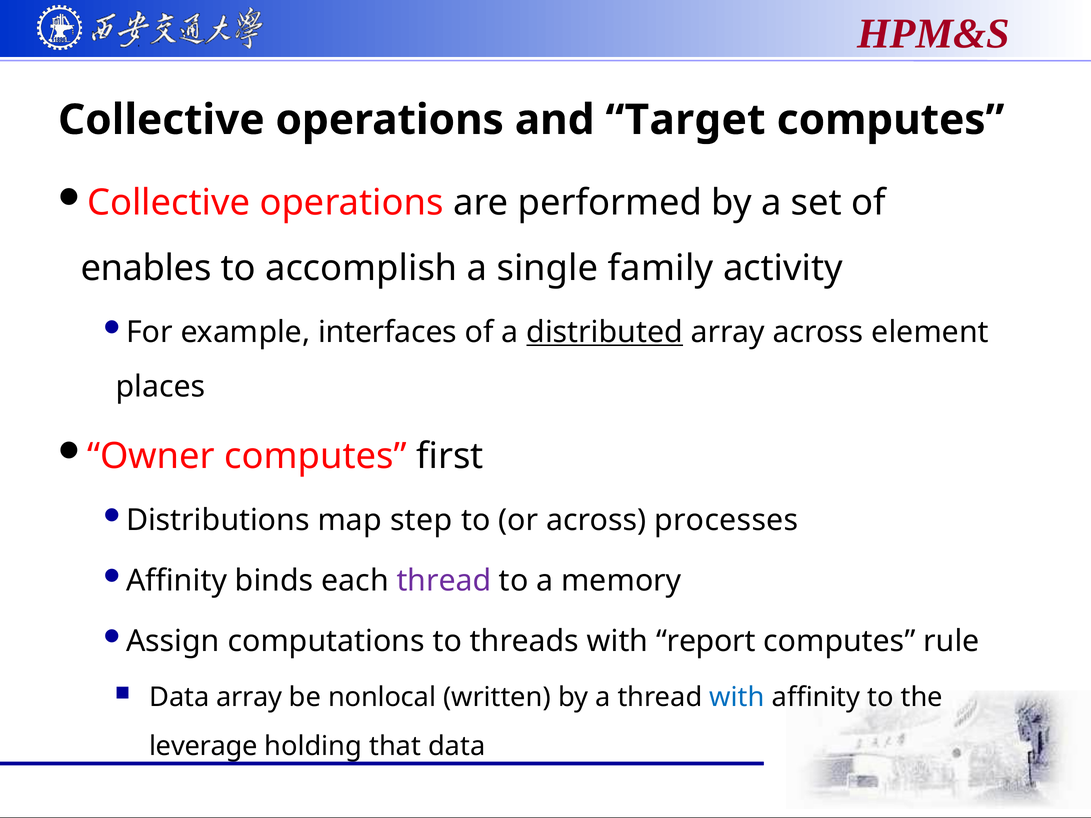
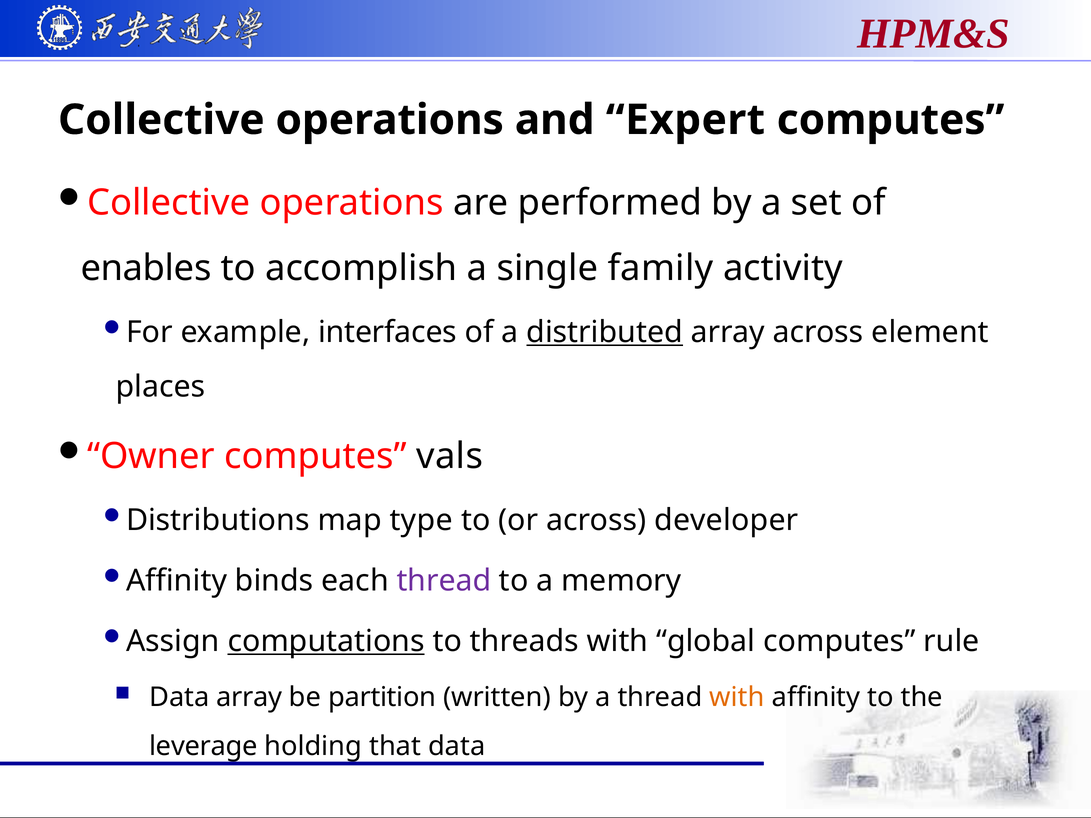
Target: Target -> Expert (685, 120)
first: first -> vals (450, 456)
step: step -> type (421, 520)
processes: processes -> developer (726, 520)
computations underline: none -> present (326, 641)
report: report -> global (706, 641)
nonlocal: nonlocal -> partition (382, 698)
with colour: blue -> orange (737, 698)
